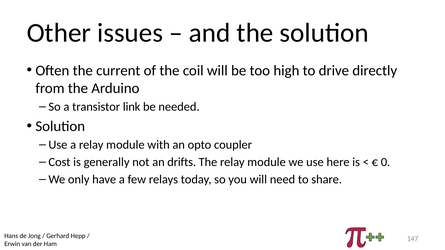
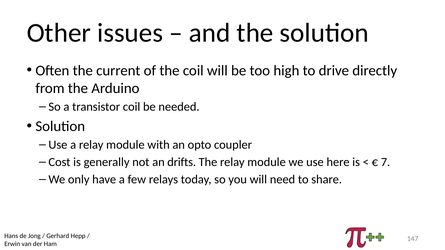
transistor link: link -> coil (132, 107)
0: 0 -> 7 (386, 162)
